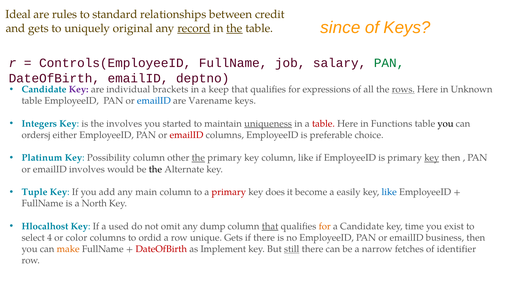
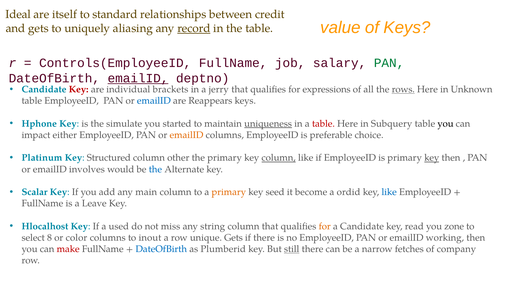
rules: rules -> itself (65, 14)
since: since -> value (340, 28)
original: original -> aliasing (133, 28)
the underline: present -> none (234, 28)
emailID underline: none -> present (138, 78)
Key colour: purple -> red (79, 89)
keep: keep -> jerry (219, 89)
Varename: Varename -> Reappears (210, 101)
Integers: Integers -> Hphone (39, 124)
the involves: involves -> simulate (124, 124)
Functions: Functions -> Subquery (392, 124)
ordersj: ordersj -> impact (36, 135)
emailID colour: red -> orange (186, 135)
Possibility: Possibility -> Structured (109, 158)
the underline: present -> none (198, 158)
column underline: none -> present (279, 158)
the colour: black -> blue (155, 169)
Tuple: Tuple -> Scalar (35, 192)
primary colour: red -> orange (229, 192)
does: does -> seed (275, 192)
easily: easily -> ordid (349, 192)
North: North -> Leave (94, 204)
omit: omit -> miss (171, 226)
dump: dump -> string (213, 226)
that underline: present -> none (270, 226)
time: time -> read (414, 226)
exist: exist -> zone (454, 226)
4: 4 -> 8 (49, 238)
ordid: ordid -> inout (150, 238)
business: business -> working (445, 238)
make colour: orange -> red (68, 249)
DateOfBirth colour: red -> blue (161, 249)
Implement: Implement -> Plumberid (223, 249)
identifier: identifier -> company (456, 249)
